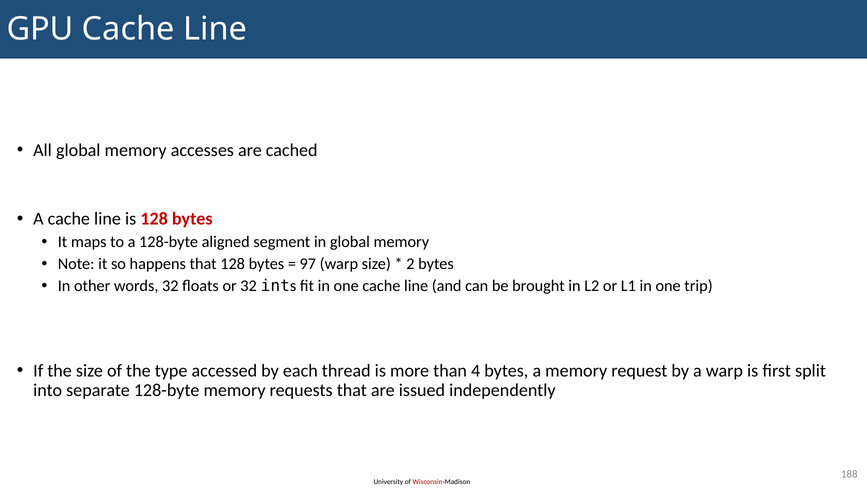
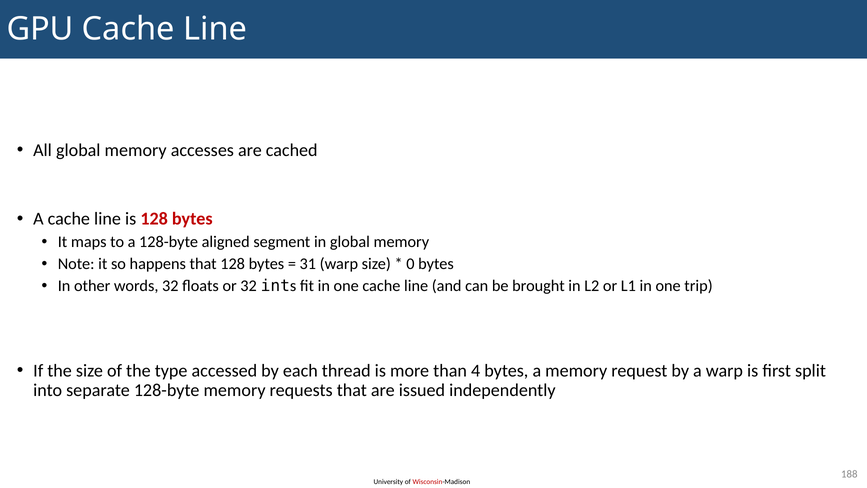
97: 97 -> 31 (308, 264)
2: 2 -> 0 (410, 264)
